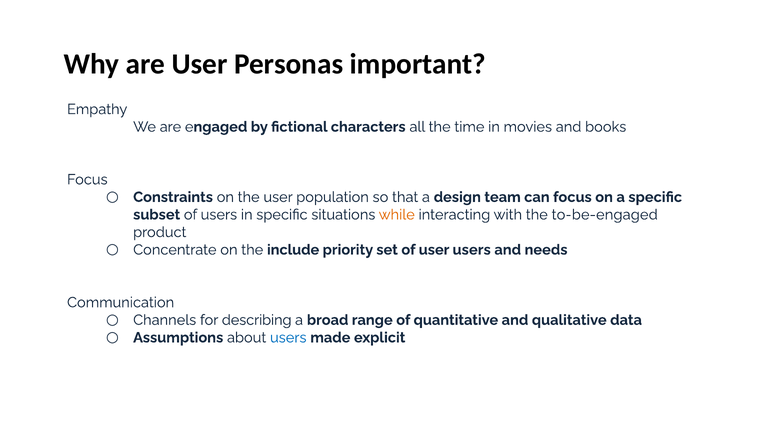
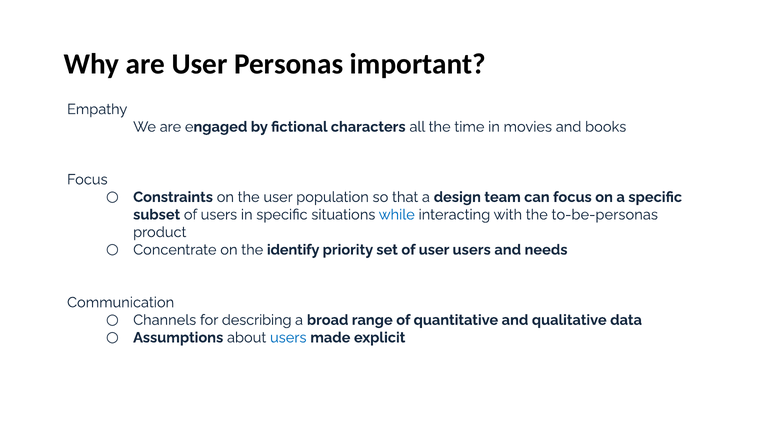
while colour: orange -> blue (397, 215)
to-be-engaged: to-be-engaged -> to-be-personas (605, 215)
include: include -> identify (293, 250)
